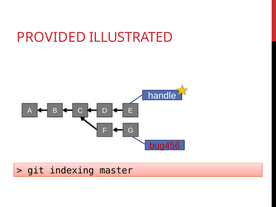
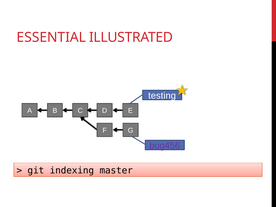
PROVIDED: PROVIDED -> ESSENTIAL (51, 37)
handle: handle -> testing (162, 96)
bug456 colour: red -> purple (165, 146)
